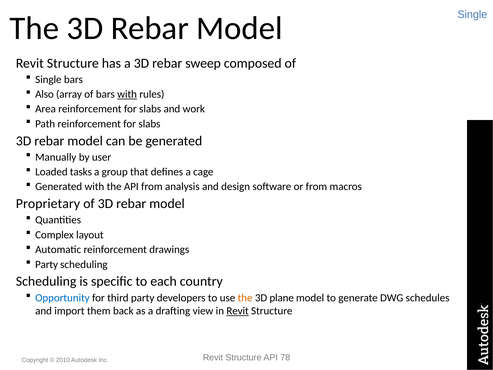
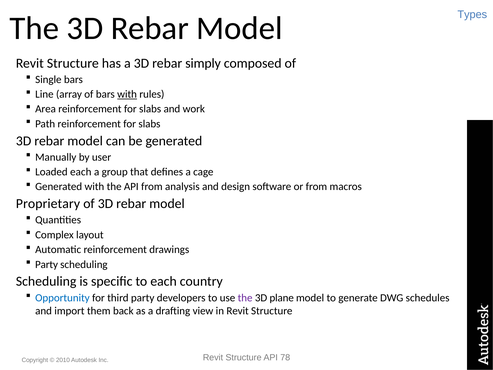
Single: Single -> Types (472, 15)
sweep: sweep -> simply (203, 63)
Also: Also -> Line (44, 94)
Loaded tasks: tasks -> each (81, 172)
the colour: orange -> purple (245, 298)
Revit underline: present -> none (238, 311)
